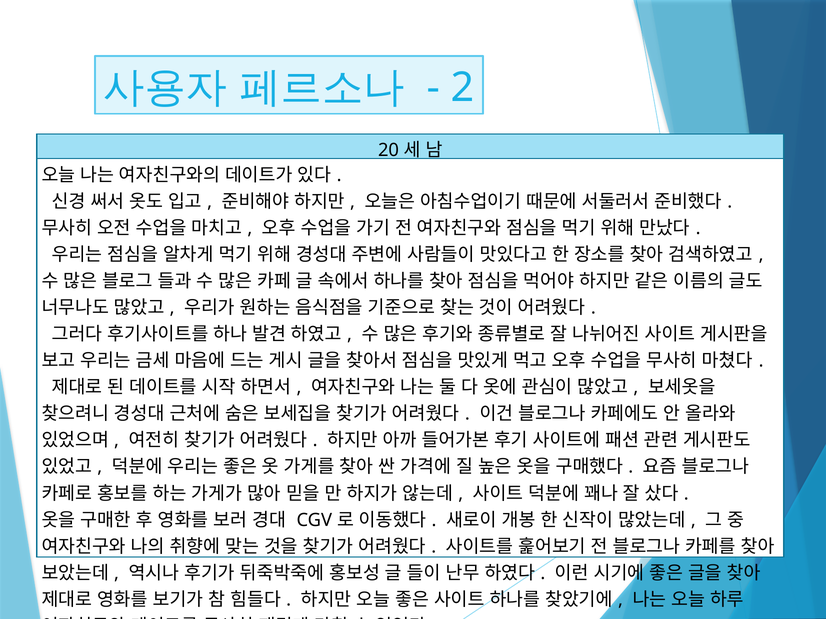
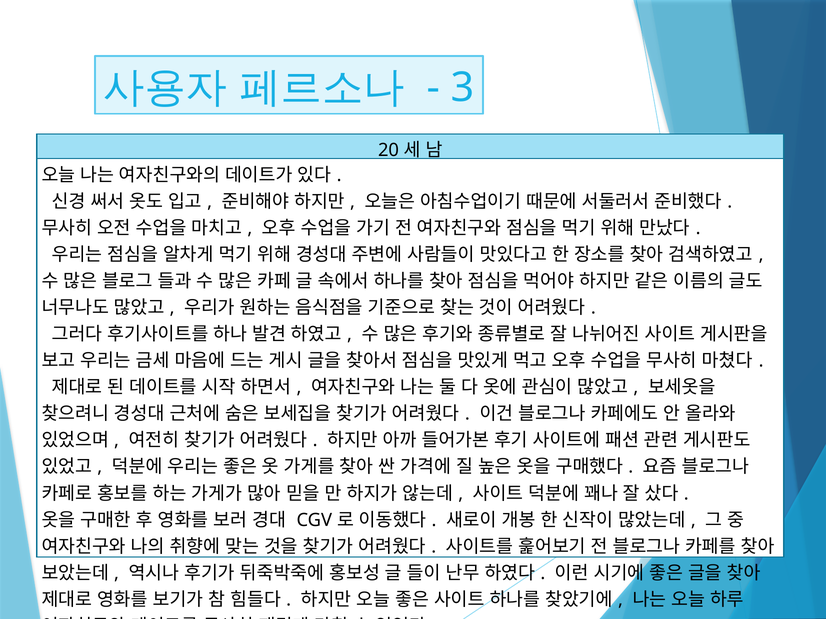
2: 2 -> 3 (463, 88)
